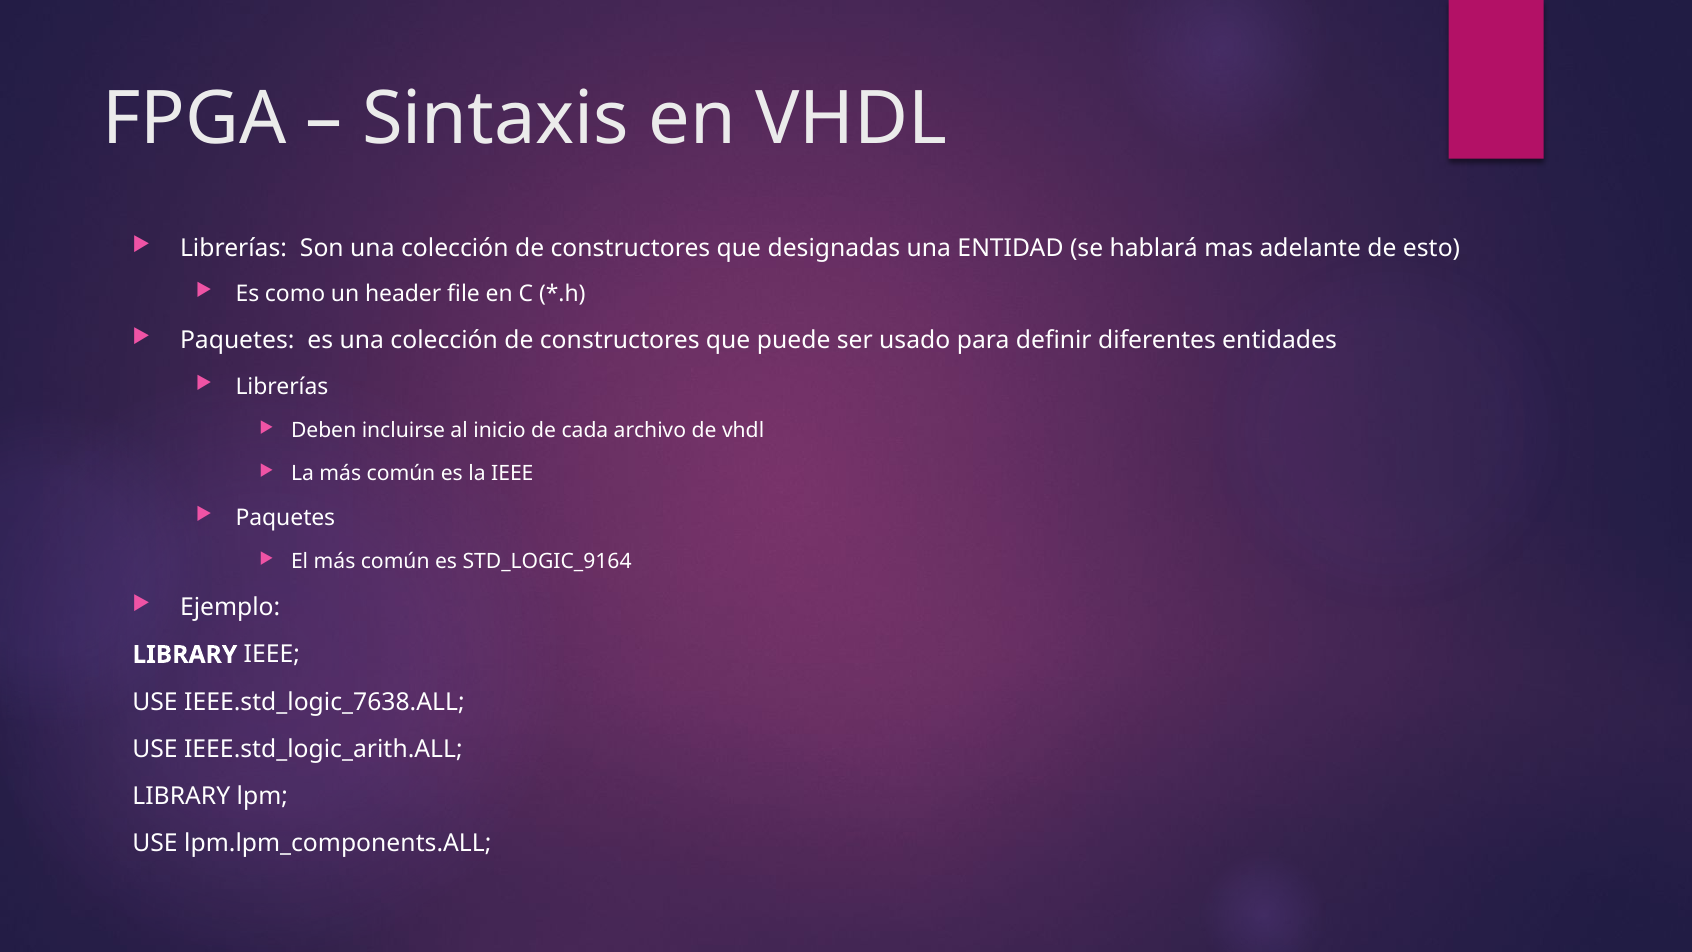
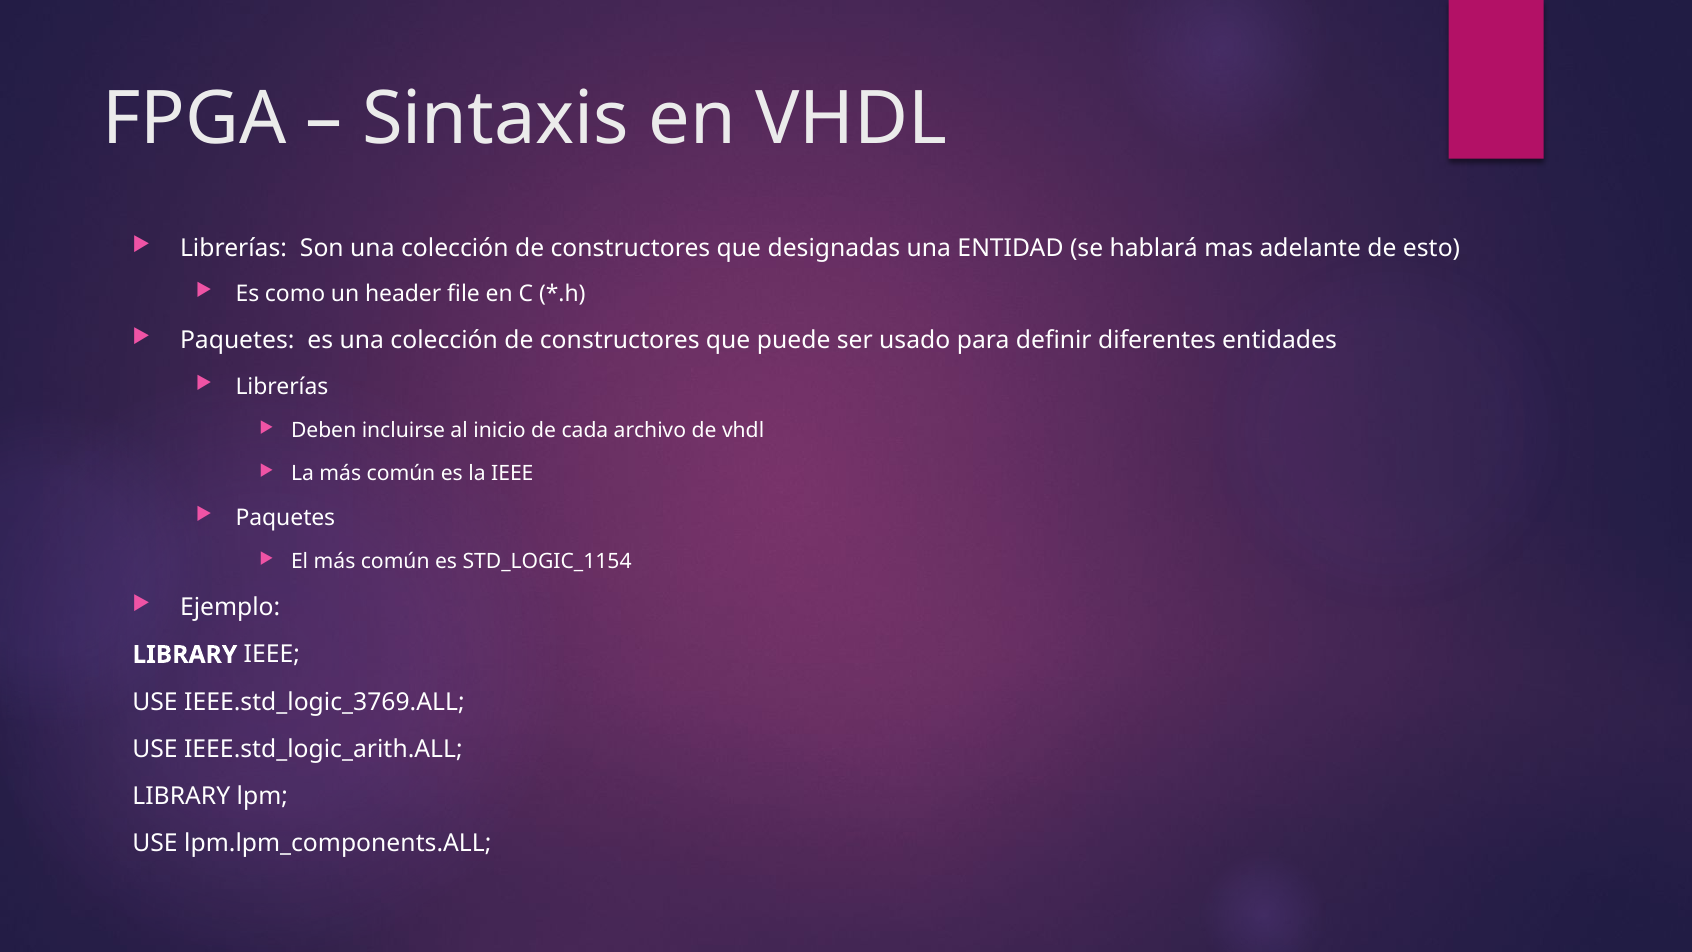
STD_LOGIC_9164: STD_LOGIC_9164 -> STD_LOGIC_1154 (547, 562)
IEEE.std_logic_7638.ALL: IEEE.std_logic_7638.ALL -> IEEE.std_logic_3769.ALL (324, 702)
